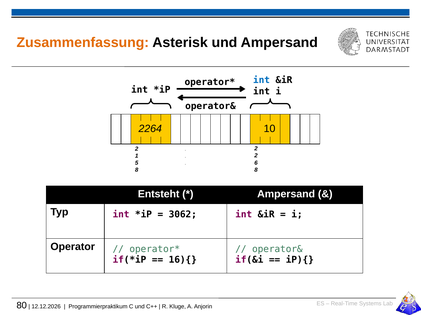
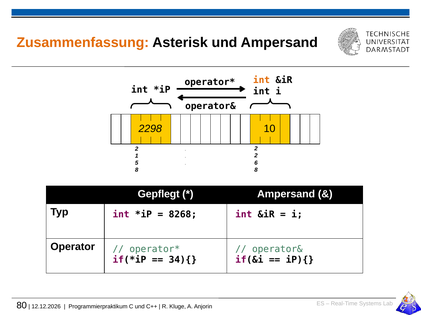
int colour: blue -> orange (261, 80)
2264: 2264 -> 2298 (150, 129)
Entsteht: Entsteht -> Gepflegt (159, 195)
3062: 3062 -> 8268 (183, 215)
16){: 16){ -> 34){ (183, 260)
